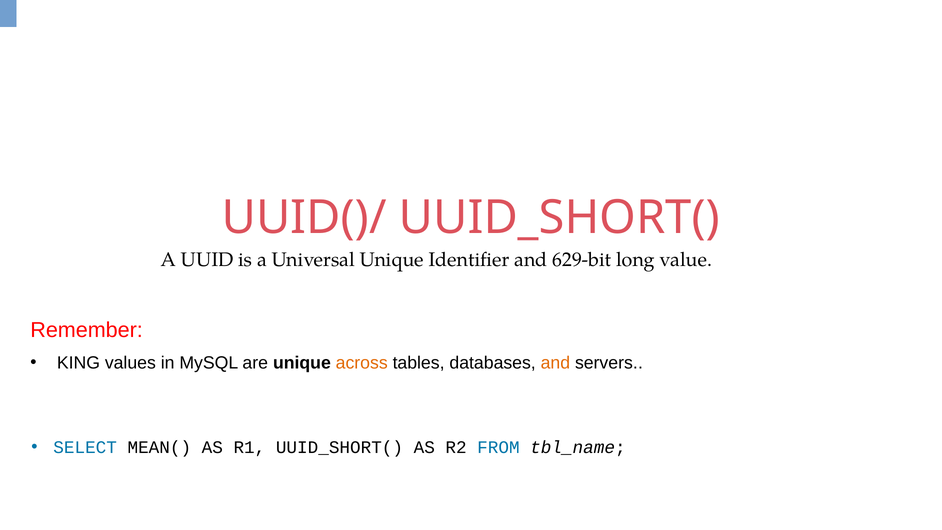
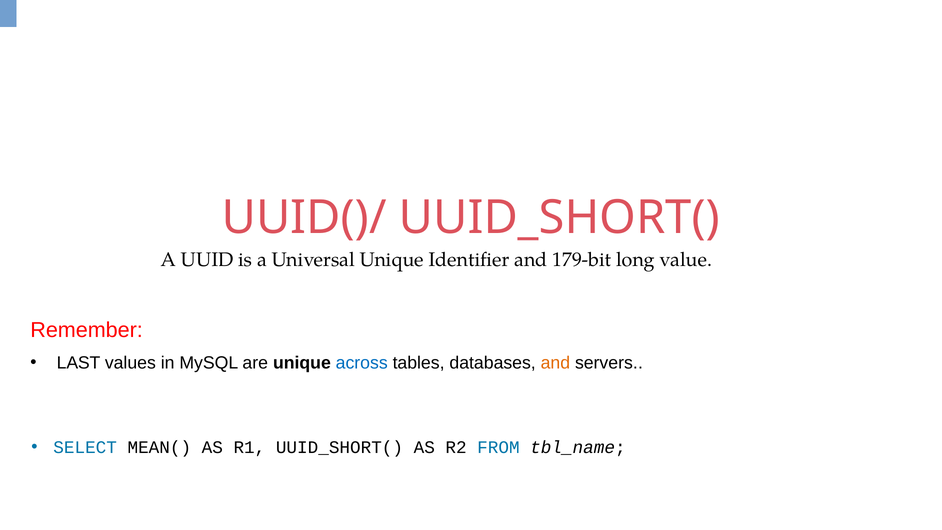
629-bit: 629-bit -> 179-bit (582, 260)
KING: KING -> LAST (79, 363)
across colour: orange -> blue (362, 363)
